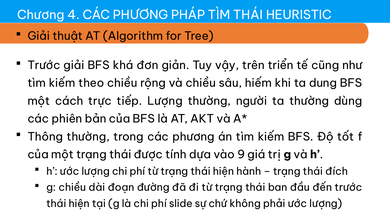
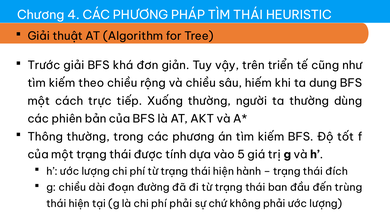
tiếp Lượng: Lượng -> Xuống (165, 101)
9: 9 -> 5 (241, 155)
đến trước: trước -> trùng (348, 188)
phí slide: slide -> phải (181, 204)
